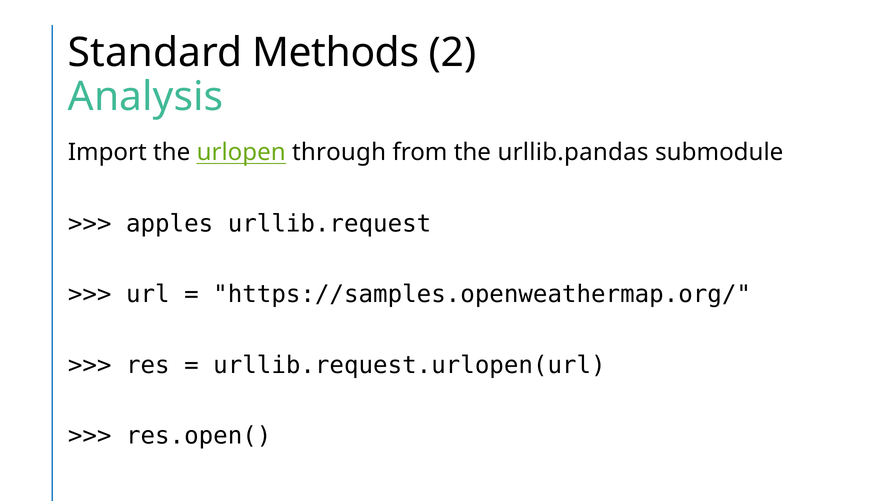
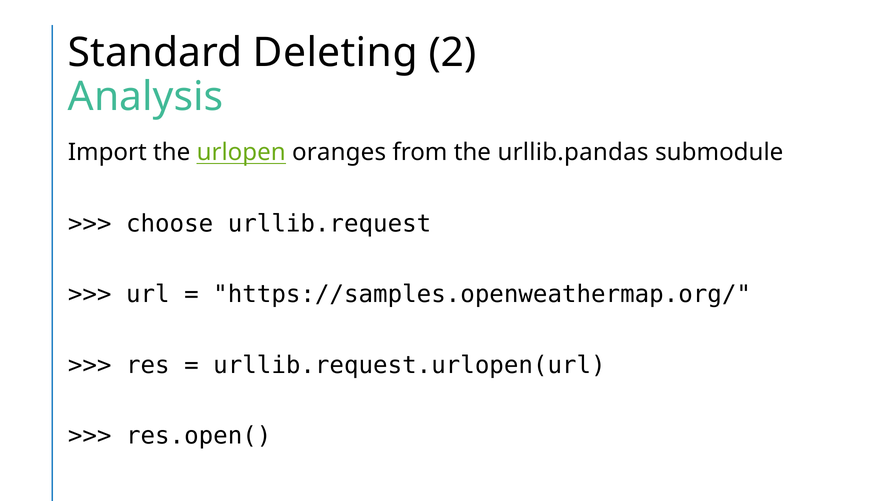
Methods: Methods -> Deleting (335, 53)
through: through -> oranges (339, 153)
apples: apples -> choose (170, 224)
